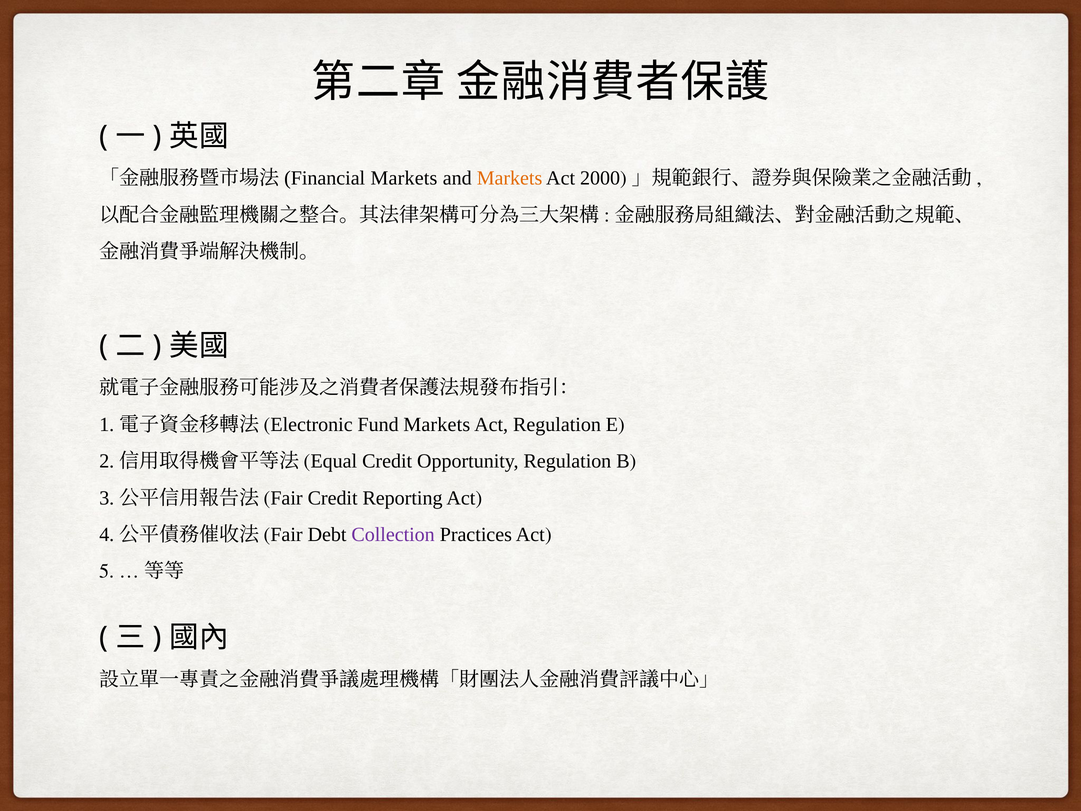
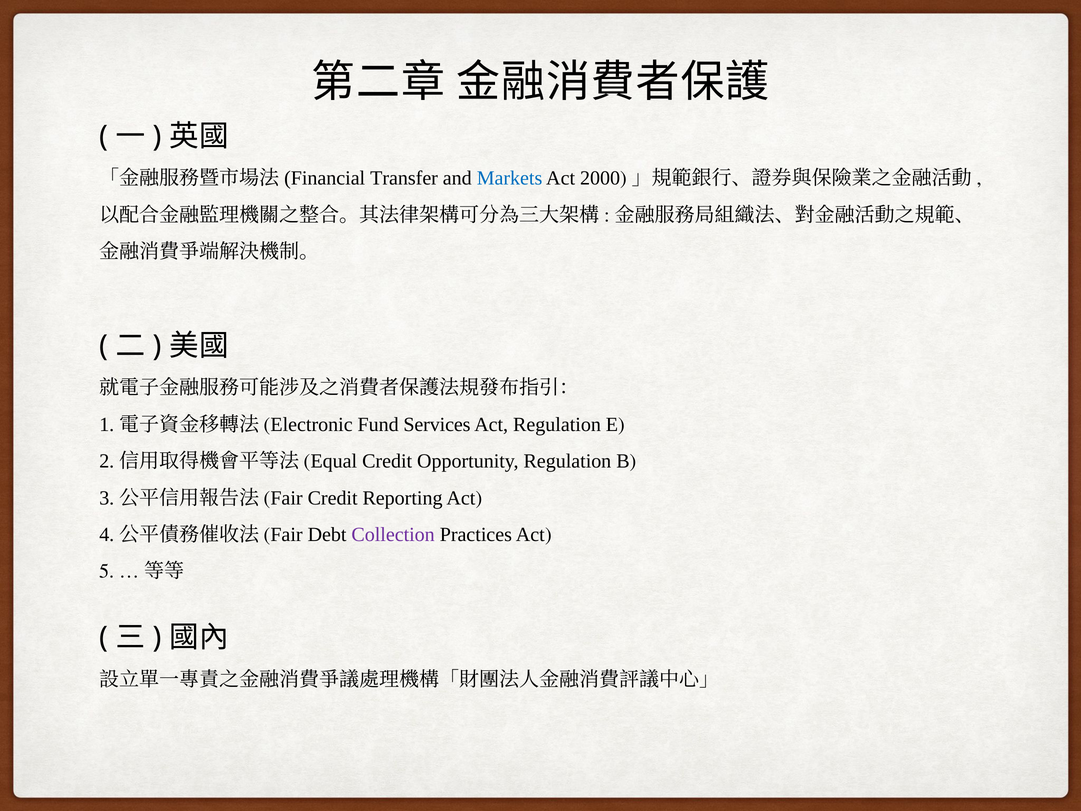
Markets: Markets -> Transfer (404, 178)
Markets colour: orange -> blue (510, 178)
Fund Markets: Markets -> Services (437, 424)
